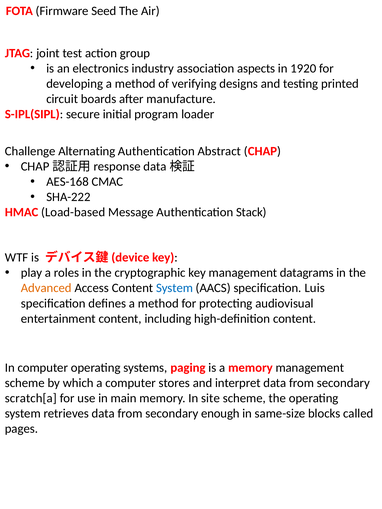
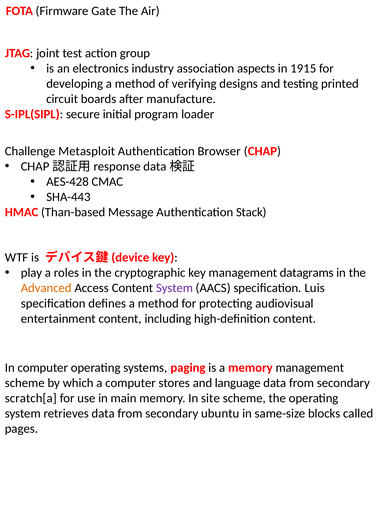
Seed: Seed -> Gate (104, 11)
1920: 1920 -> 1915 (303, 68)
Alternating: Alternating -> Metasploit (87, 151)
Abstract: Abstract -> Browser (219, 151)
AES-168: AES-168 -> AES-428 (67, 182)
SHA-222: SHA-222 -> SHA-443 (68, 197)
Load-based: Load-based -> Than-based (73, 212)
System colour: blue -> purple (174, 288)
interpret: interpret -> language (238, 383)
enough: enough -> ubuntu (220, 414)
